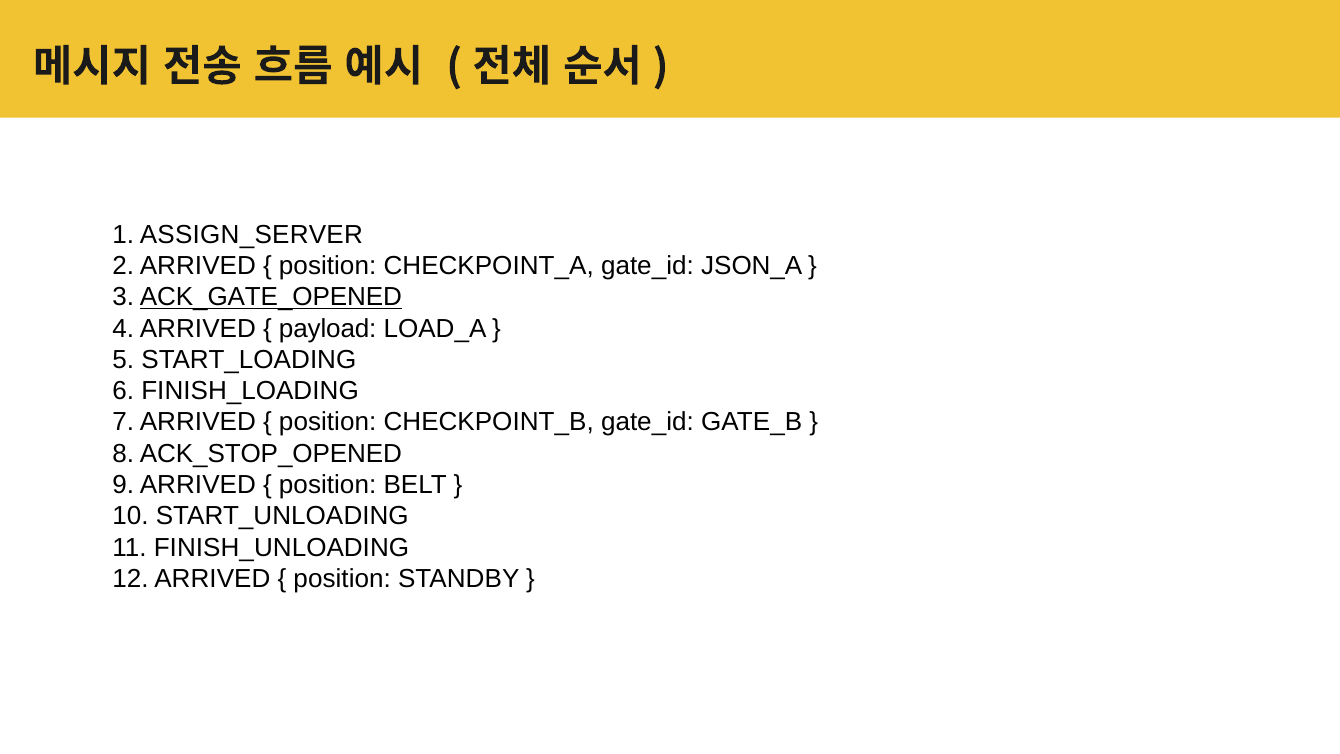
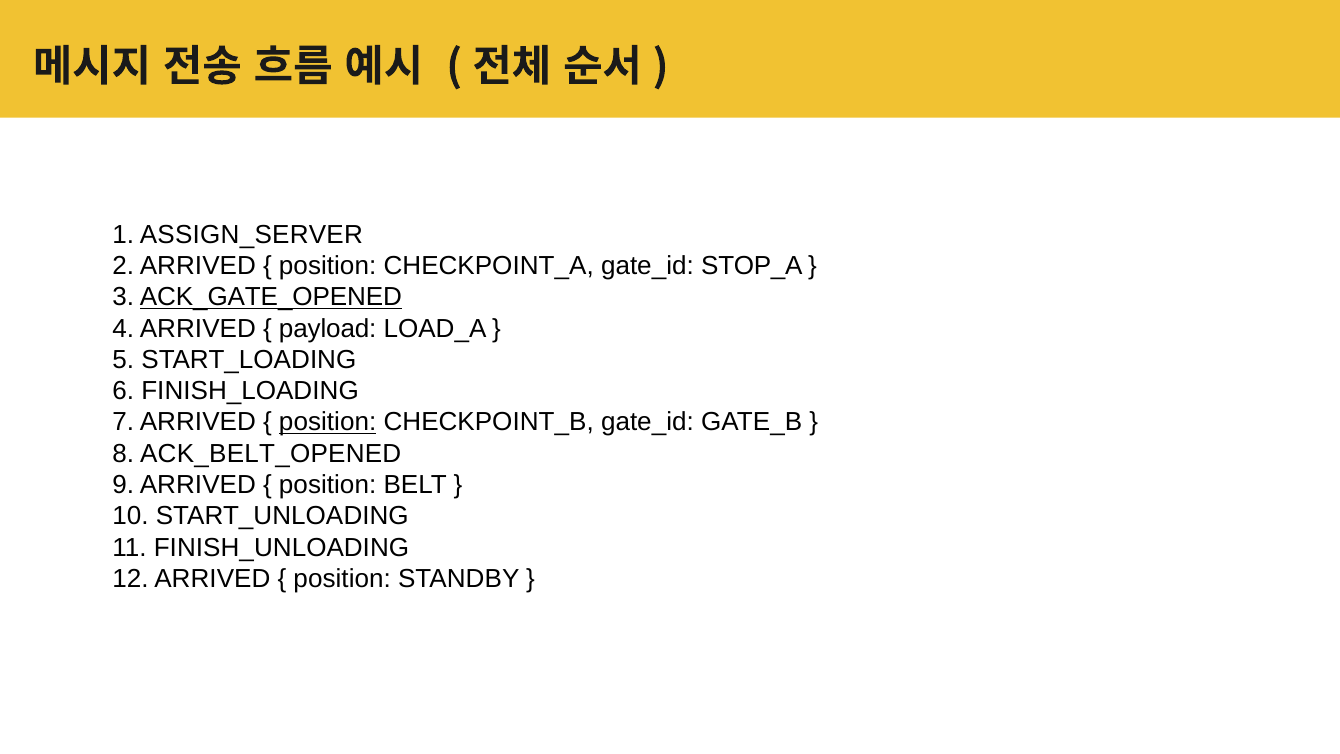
JSON_A: JSON_A -> STOP_A (752, 266)
position underline: none -> present (328, 422)
ACK_STOP_OPENED: ACK_STOP_OPENED -> ACK_BELT_OPENED (271, 453)
